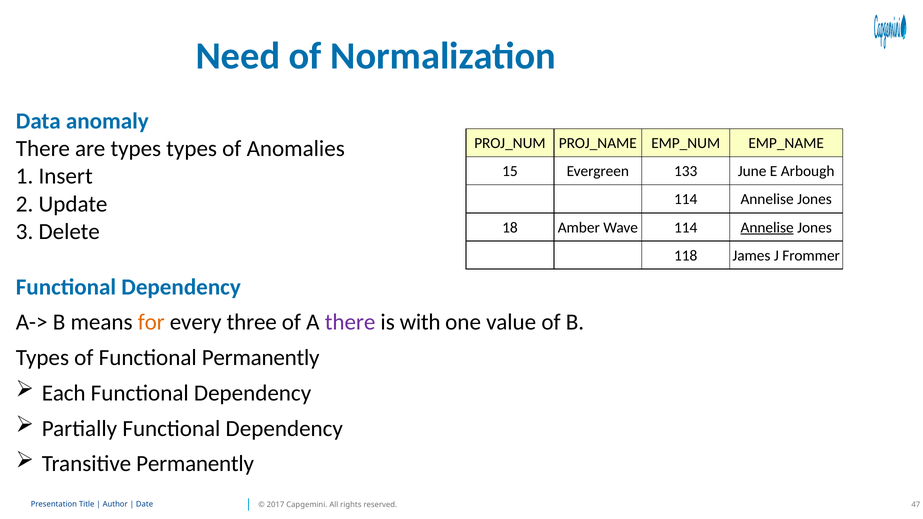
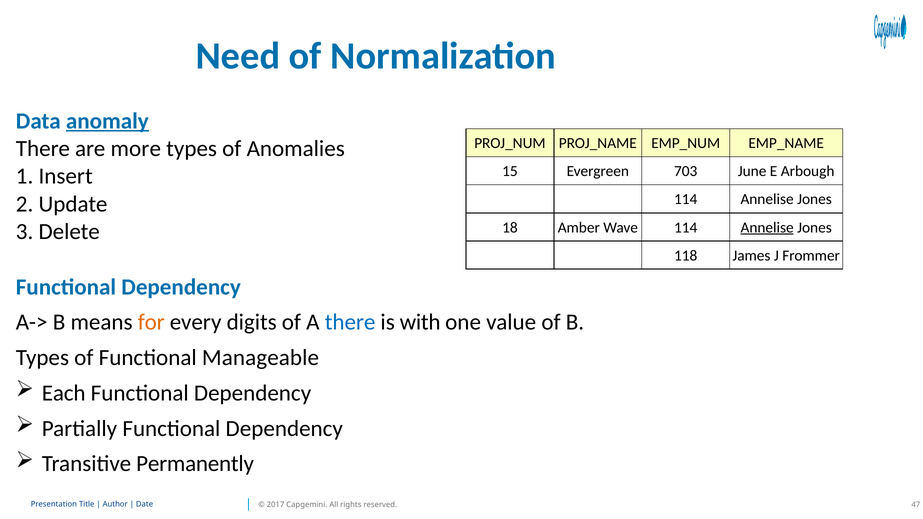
anomaly underline: none -> present (107, 121)
are types: types -> more (136, 149)
133: 133 -> 703 (686, 171)
three: three -> digits (252, 322)
there colour: purple -> blue (350, 322)
Functional Permanently: Permanently -> Manageable (261, 358)
